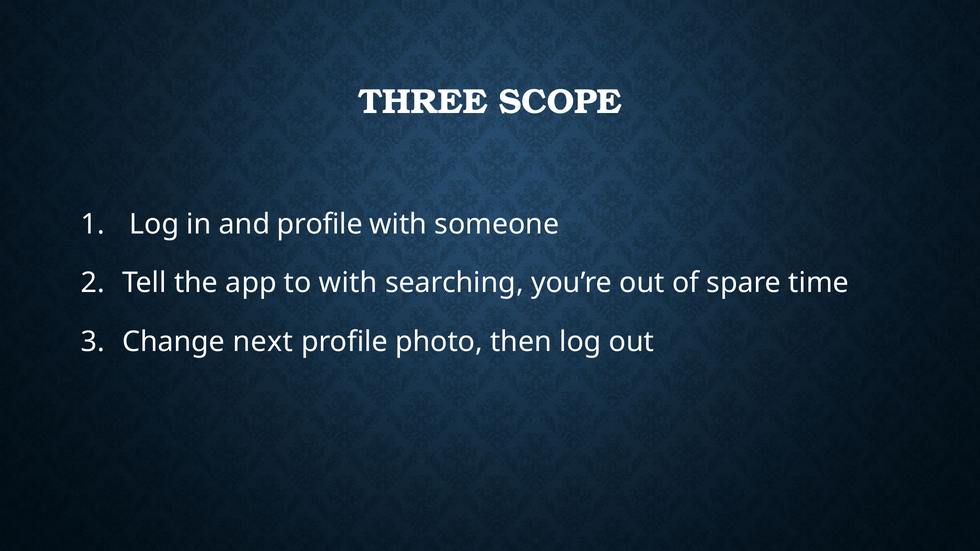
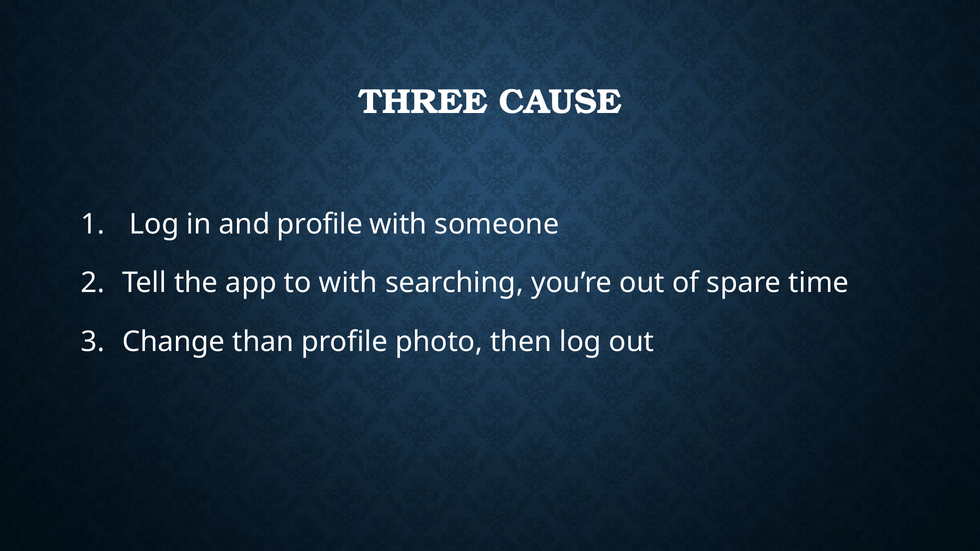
SCOPE: SCOPE -> CAUSE (560, 102)
next: next -> than (263, 342)
